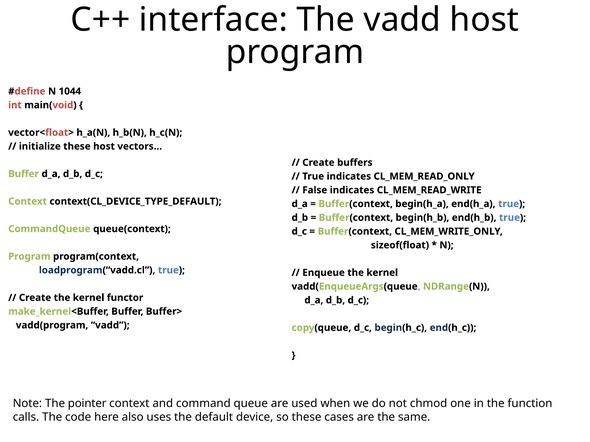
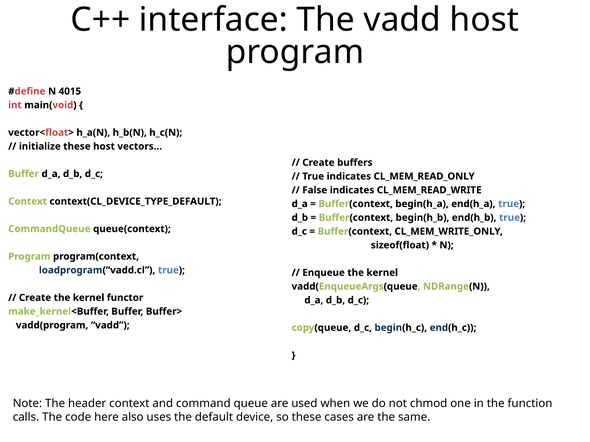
1044: 1044 -> 4015 (70, 91)
pointer: pointer -> header (87, 404)
